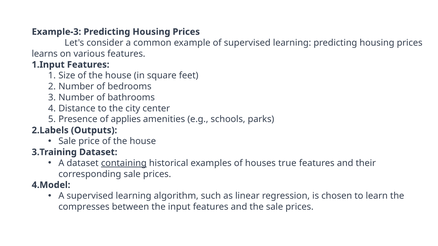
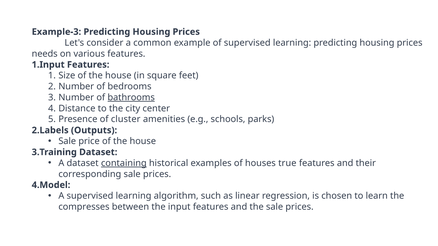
learns: learns -> needs (45, 54)
bathrooms underline: none -> present (131, 98)
applies: applies -> cluster (126, 120)
